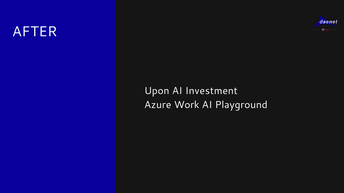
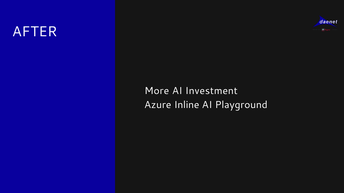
Upon: Upon -> More (157, 91)
Work: Work -> Inline (187, 105)
